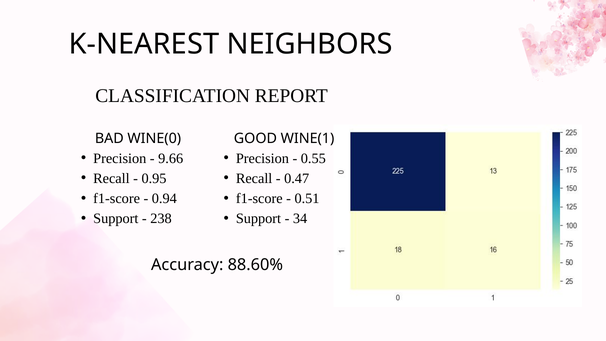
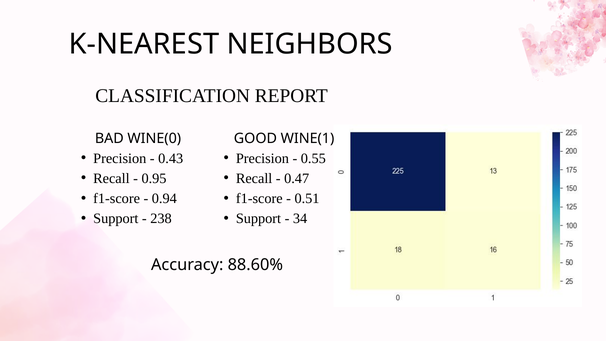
9.66: 9.66 -> 0.43 (171, 158)
